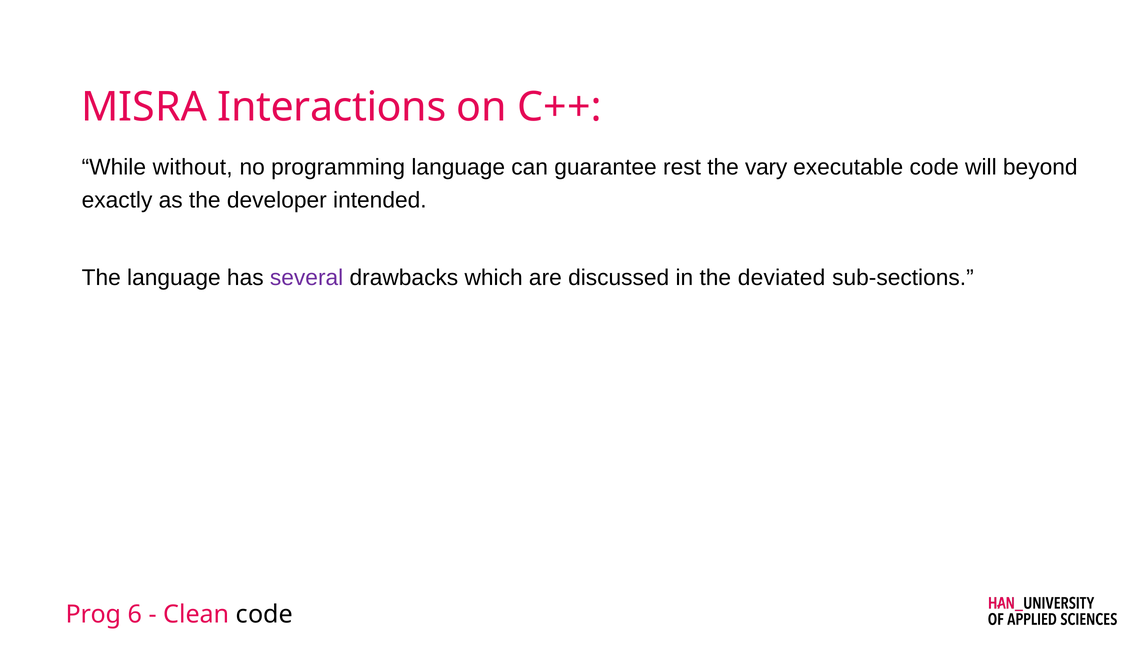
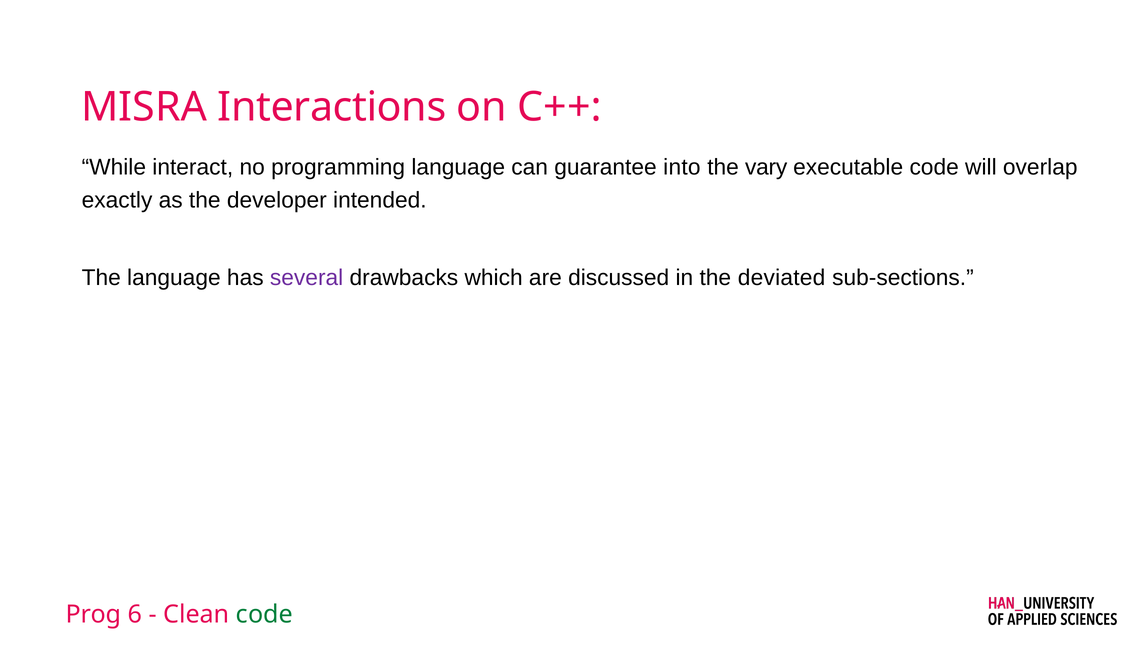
without: without -> interact (193, 167)
rest: rest -> into (682, 167)
beyond: beyond -> overlap (1040, 167)
code colour: black -> green (264, 614)
